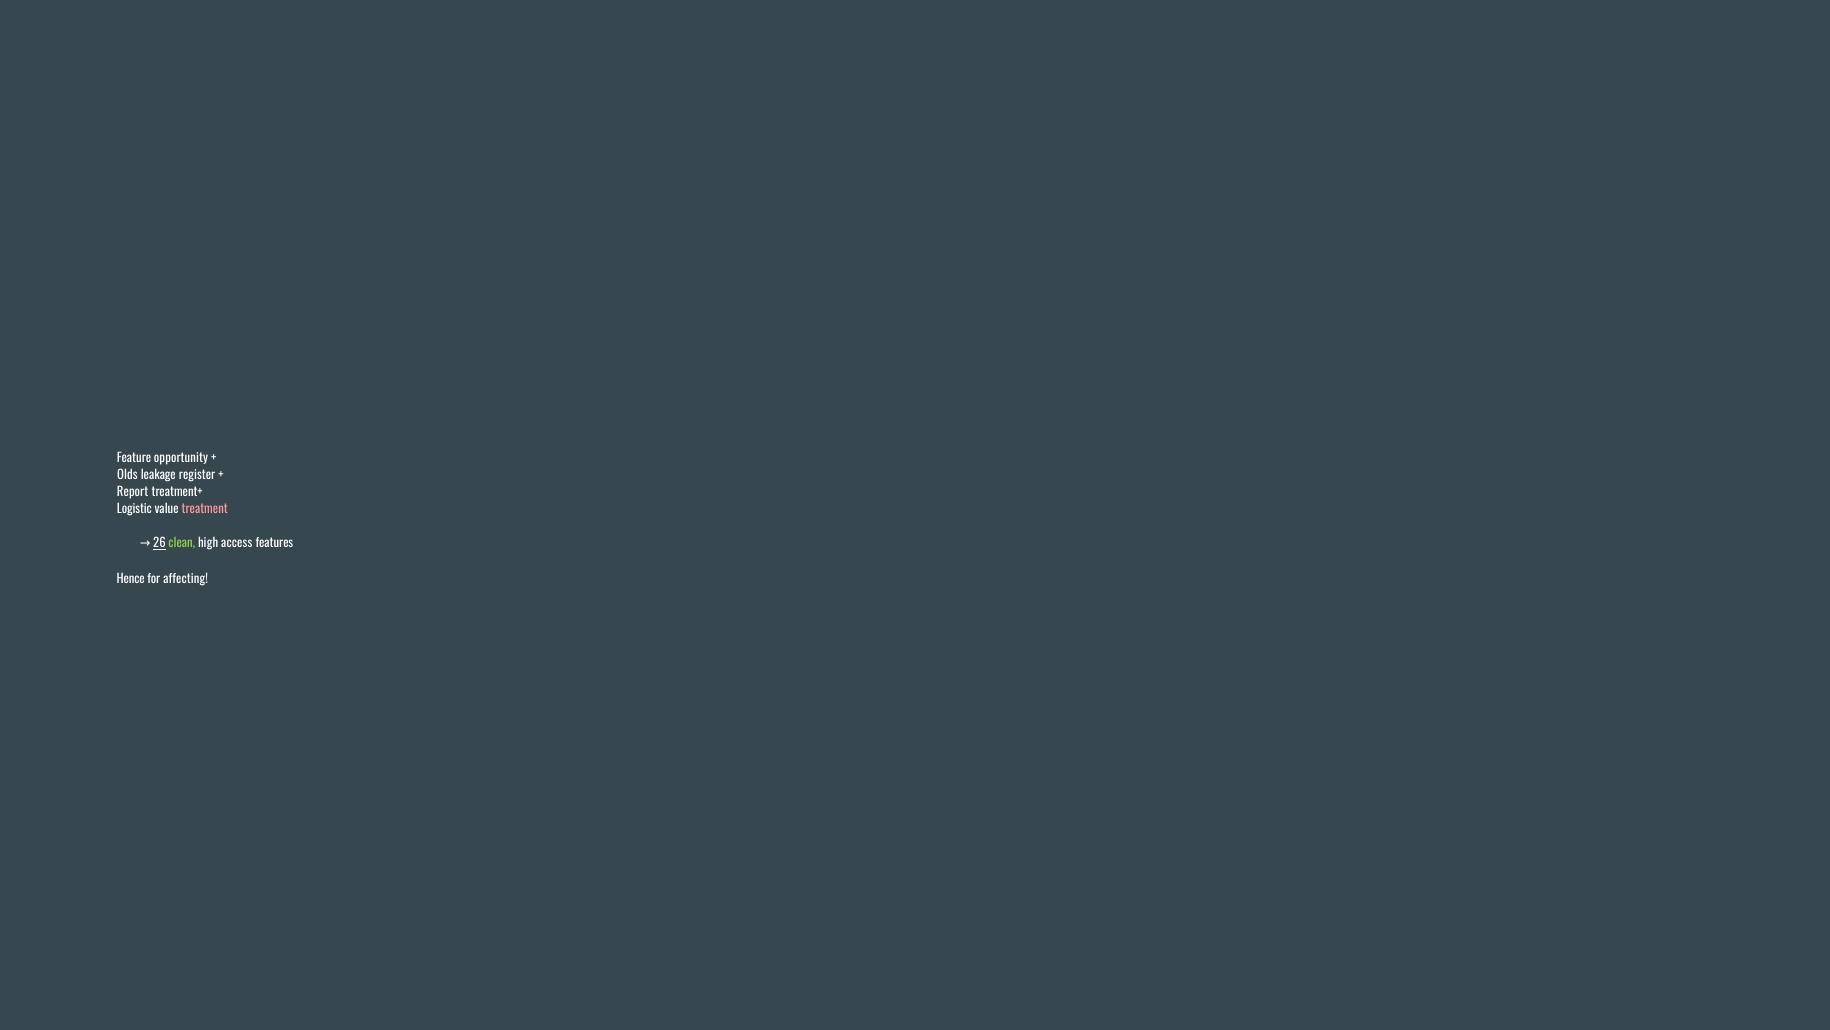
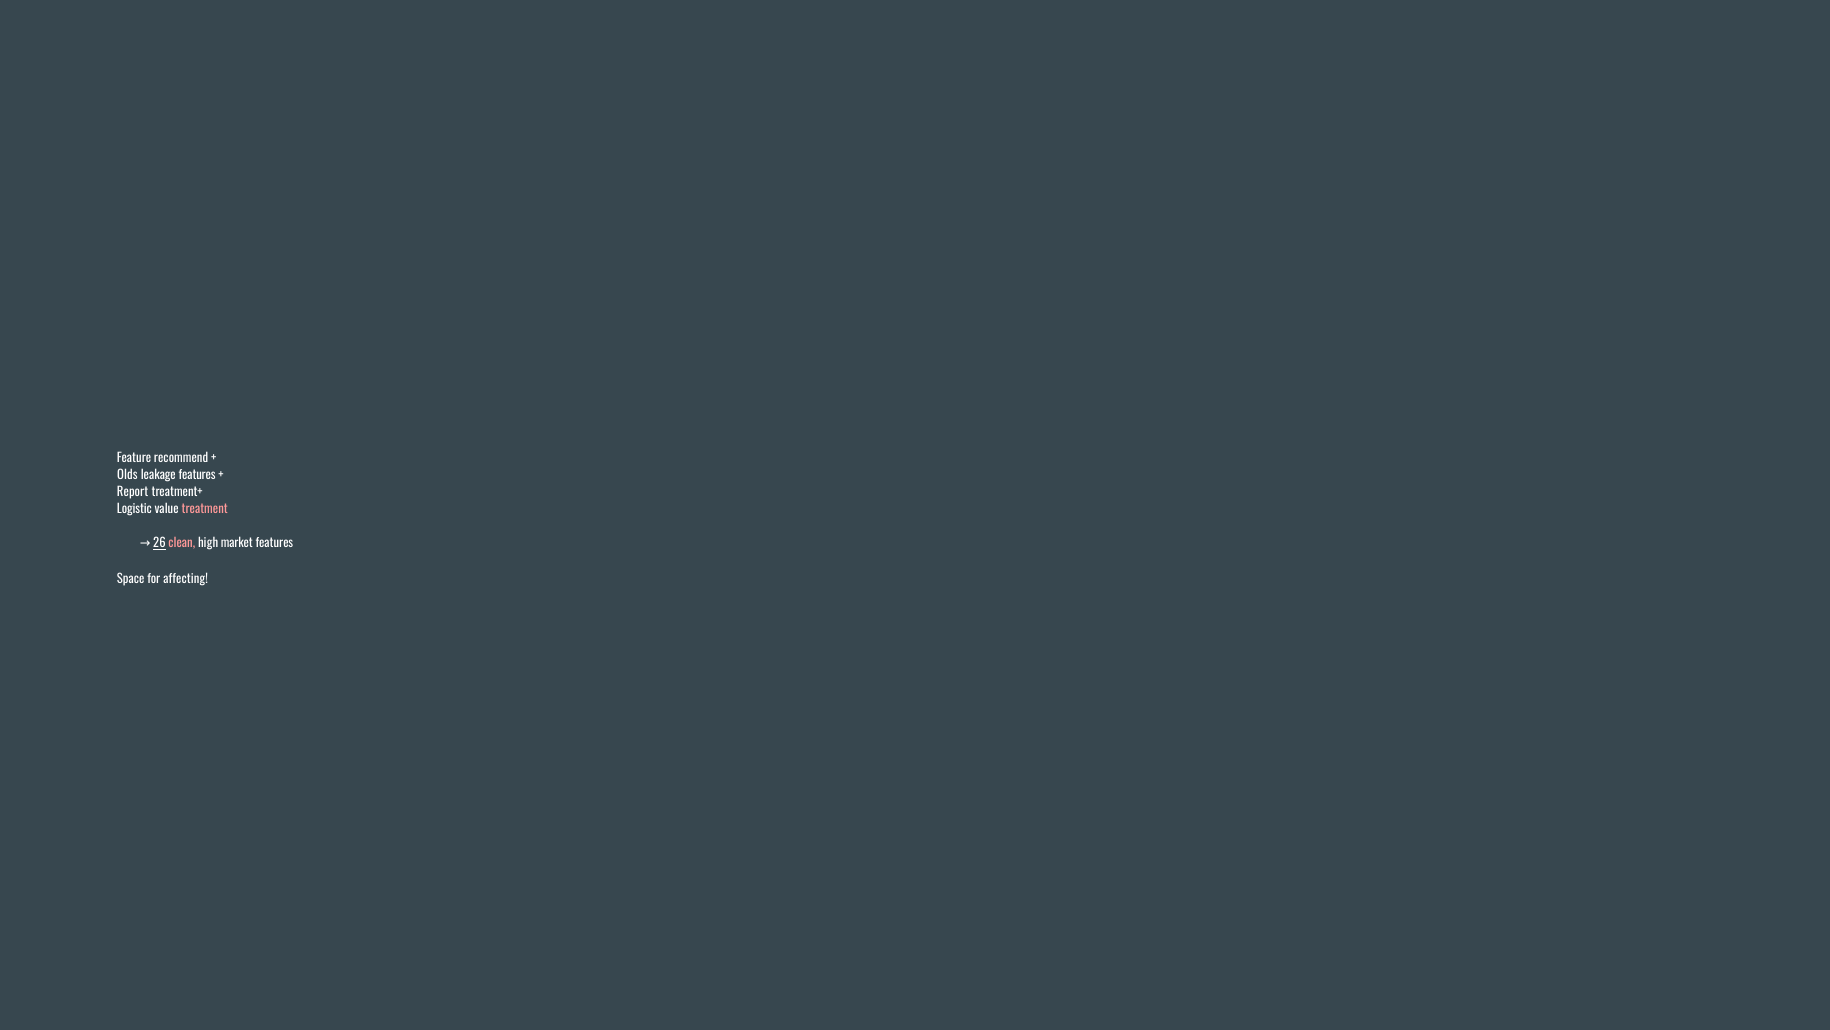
opportunity: opportunity -> recommend (181, 458)
leakage register: register -> features (197, 475)
clean colour: light green -> pink (182, 543)
access: access -> market (237, 543)
Hence: Hence -> Space (131, 579)
